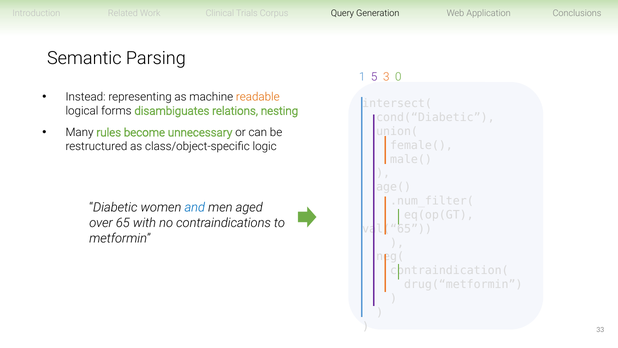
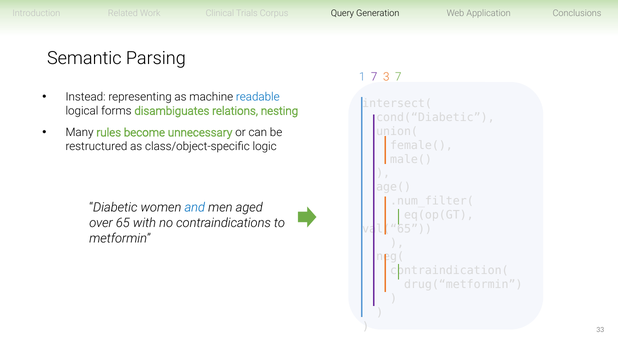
1 5: 5 -> 7 (374, 77)
3 0: 0 -> 7 (398, 77)
readable colour: orange -> blue (258, 97)
